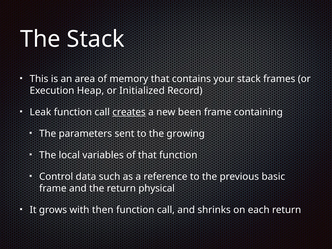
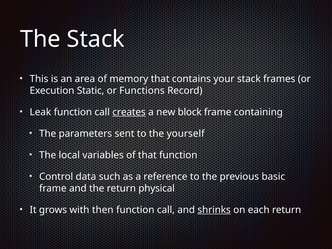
Heap: Heap -> Static (91, 91)
Initialized: Initialized -> Functions (142, 91)
been: been -> block (190, 112)
growing: growing -> yourself (186, 134)
shrinks underline: none -> present (214, 210)
